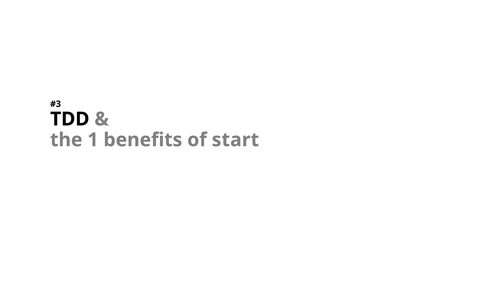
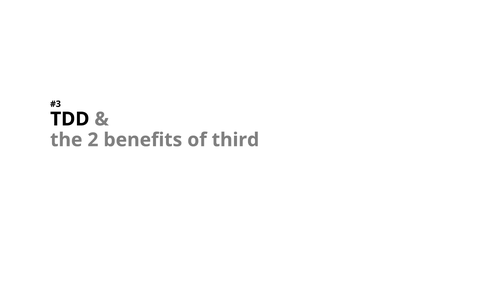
1: 1 -> 2 (93, 140)
start: start -> third (235, 140)
